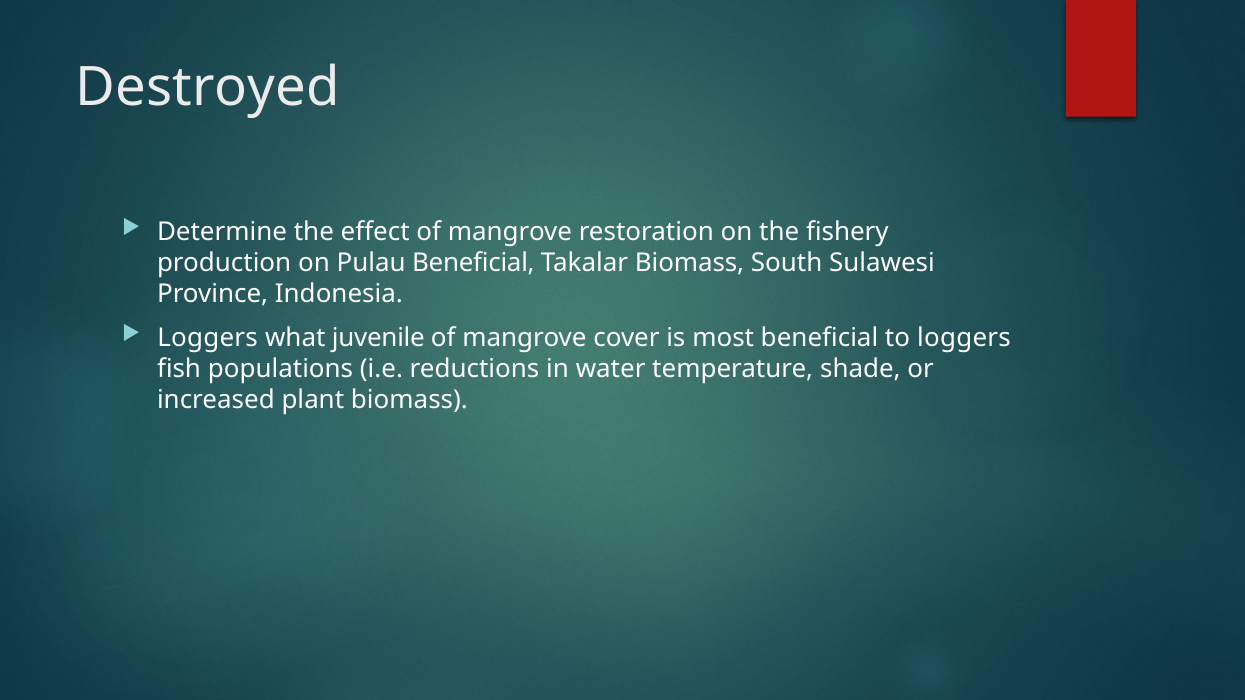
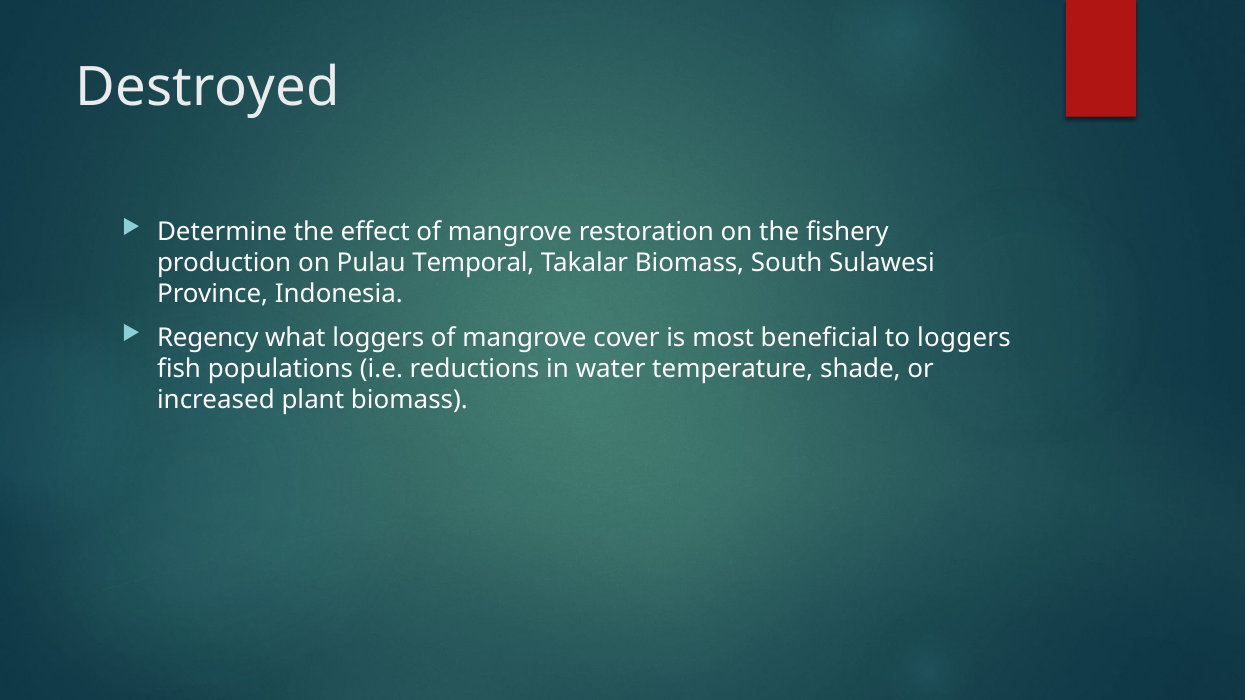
Pulau Beneficial: Beneficial -> Temporal (473, 263)
Loggers: Loggers -> Regency (208, 338)
what juvenile: juvenile -> loggers (378, 338)
